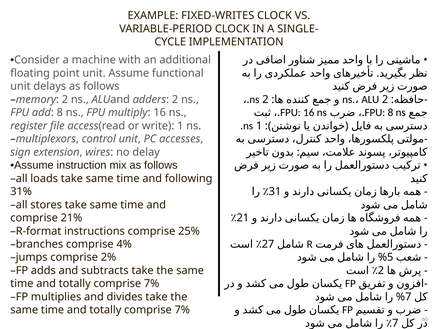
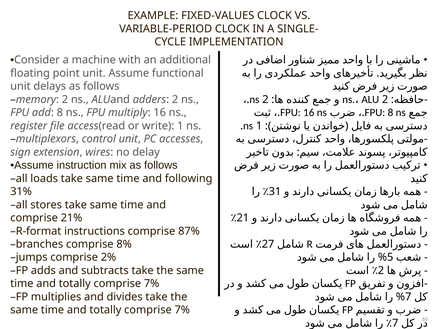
FIXED-WRITES: FIXED-WRITES -> FIXED-VALUES (218, 16)
25%: 25% -> 87% (189, 231)
4%: 4% -> 8% (124, 244)
